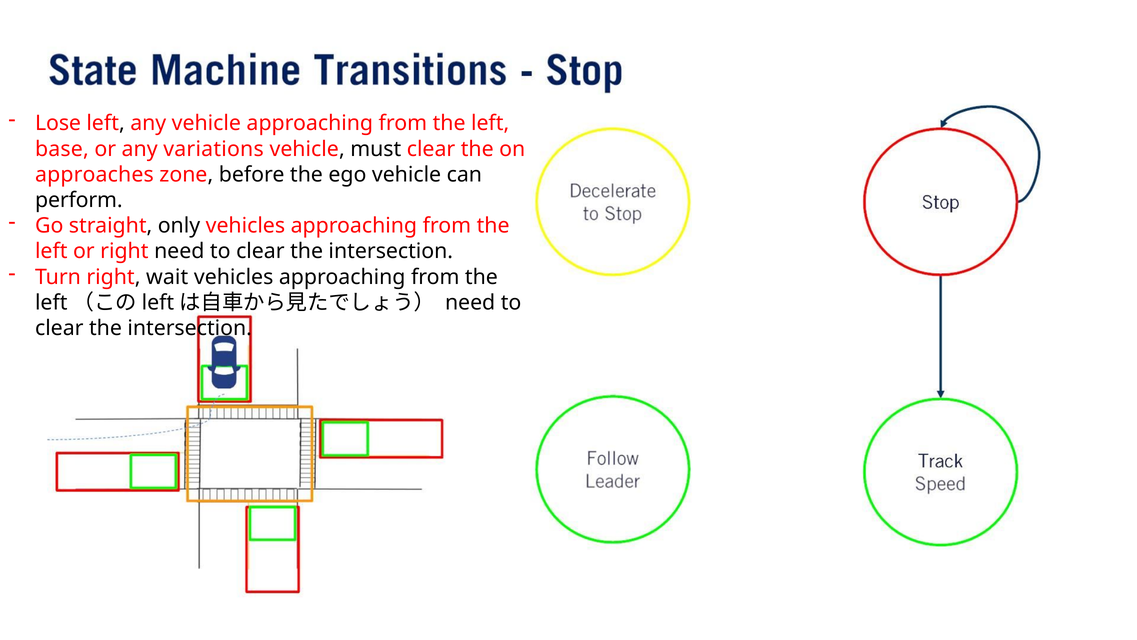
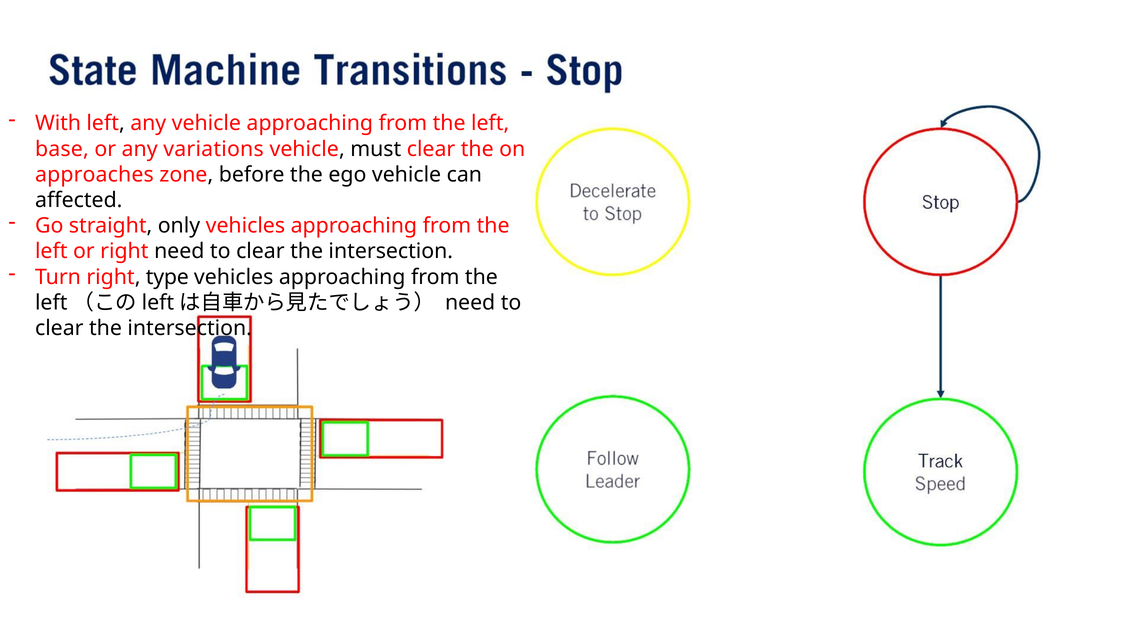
Lose: Lose -> With (58, 123)
perform: perform -> affected (79, 200)
wait: wait -> type (167, 277)
